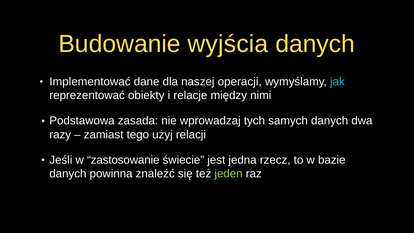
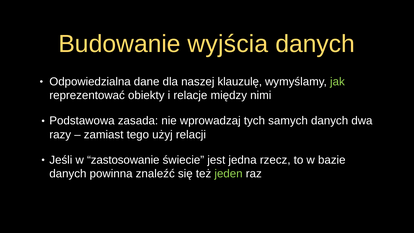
Implementować: Implementować -> Odpowiedzialna (90, 82)
operacji: operacji -> klauzulę (240, 82)
jak colour: light blue -> light green (337, 82)
